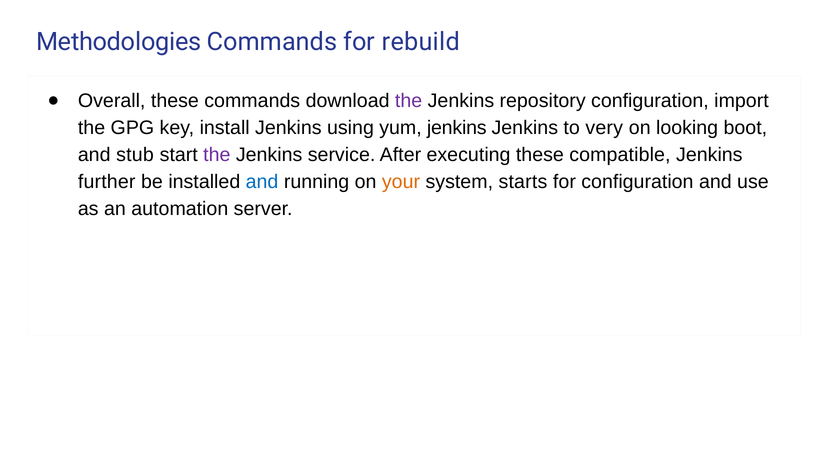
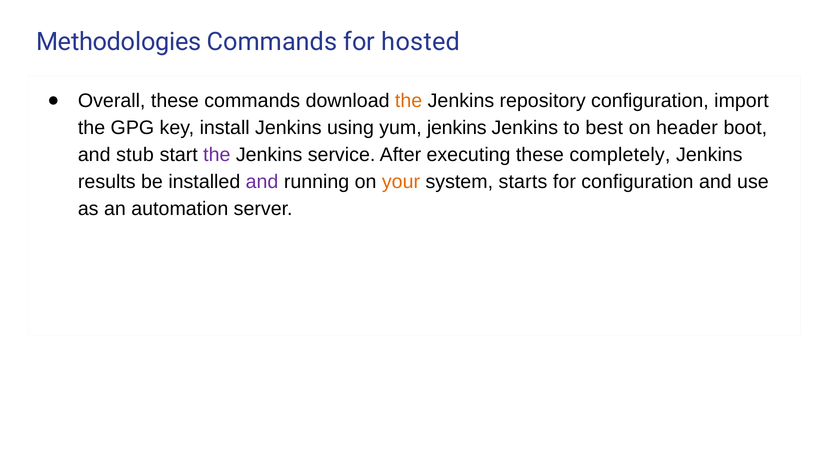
rebuild: rebuild -> hosted (421, 42)
the colour: purple -> orange (409, 101)
very: very -> best (604, 128)
looking: looking -> header (687, 128)
compatible: compatible -> completely (620, 155)
further: further -> results (107, 182)
and colour: blue -> purple (262, 182)
